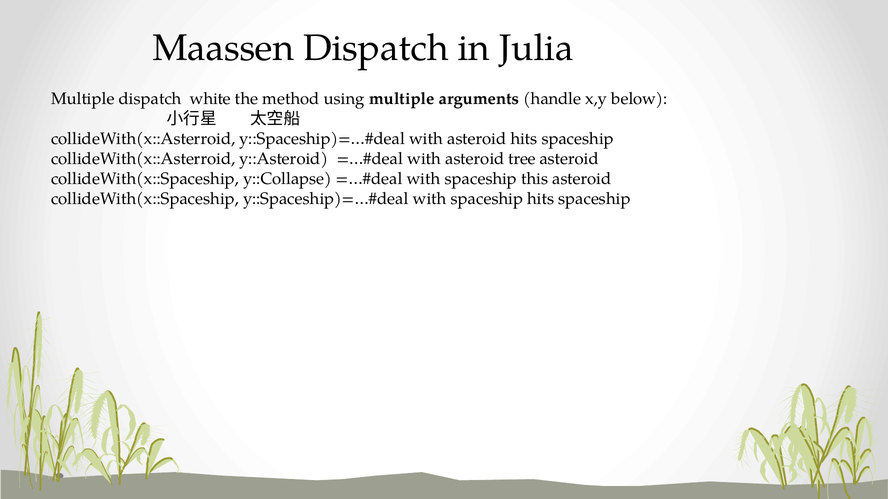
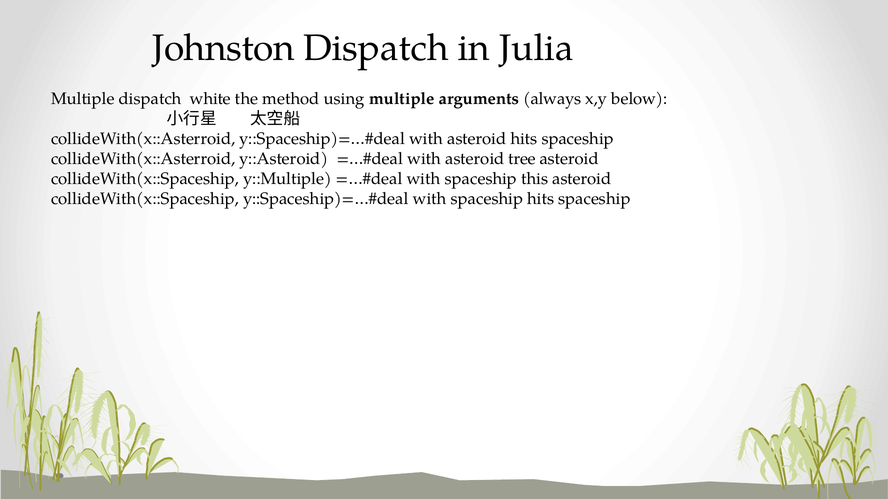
Maassen: Maassen -> Johnston (223, 48)
handle: handle -> always (552, 99)
y::Collapse: y::Collapse -> y::Multiple (287, 179)
